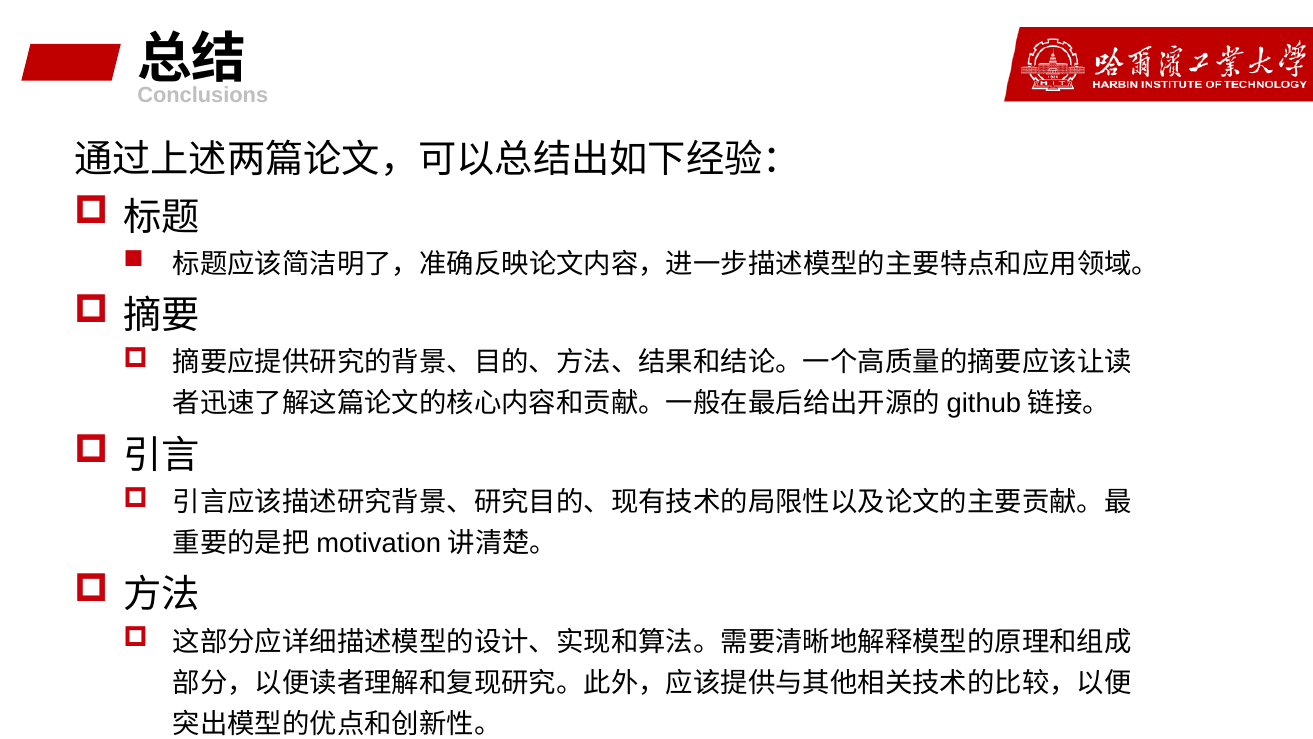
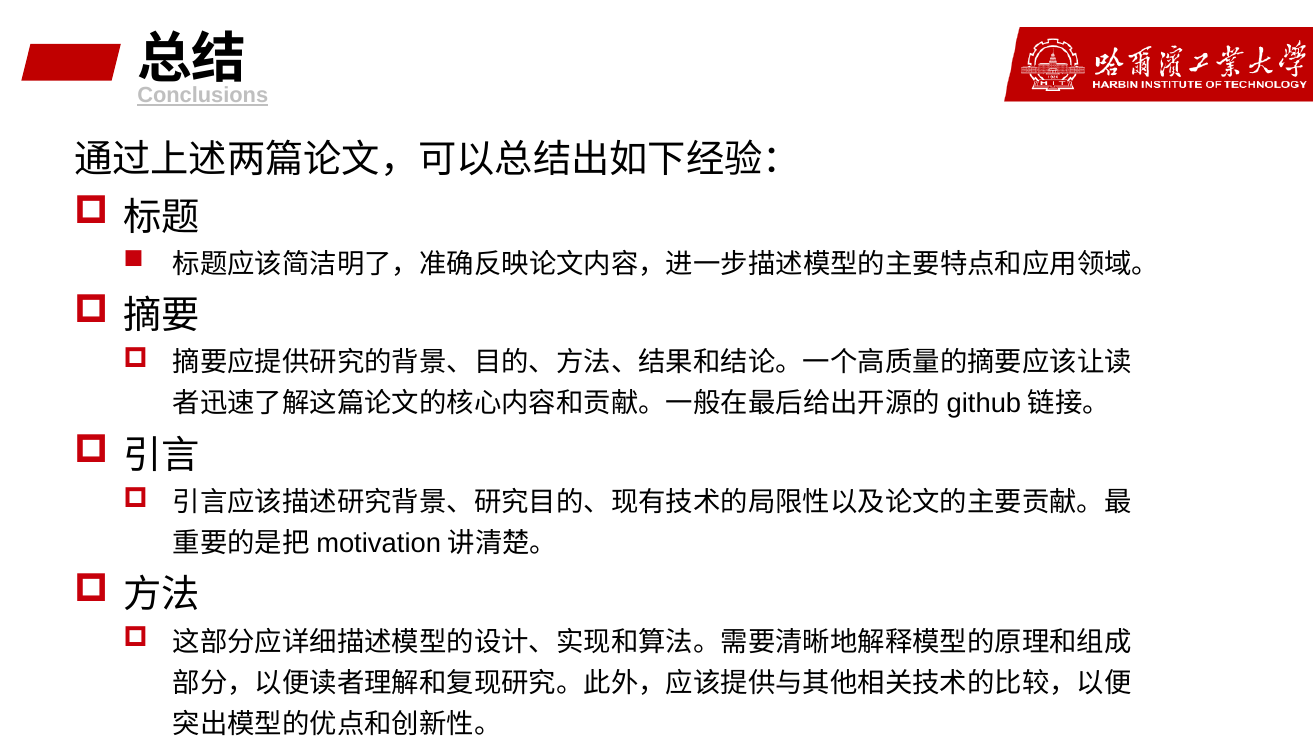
Conclusions underline: none -> present (203, 95)
